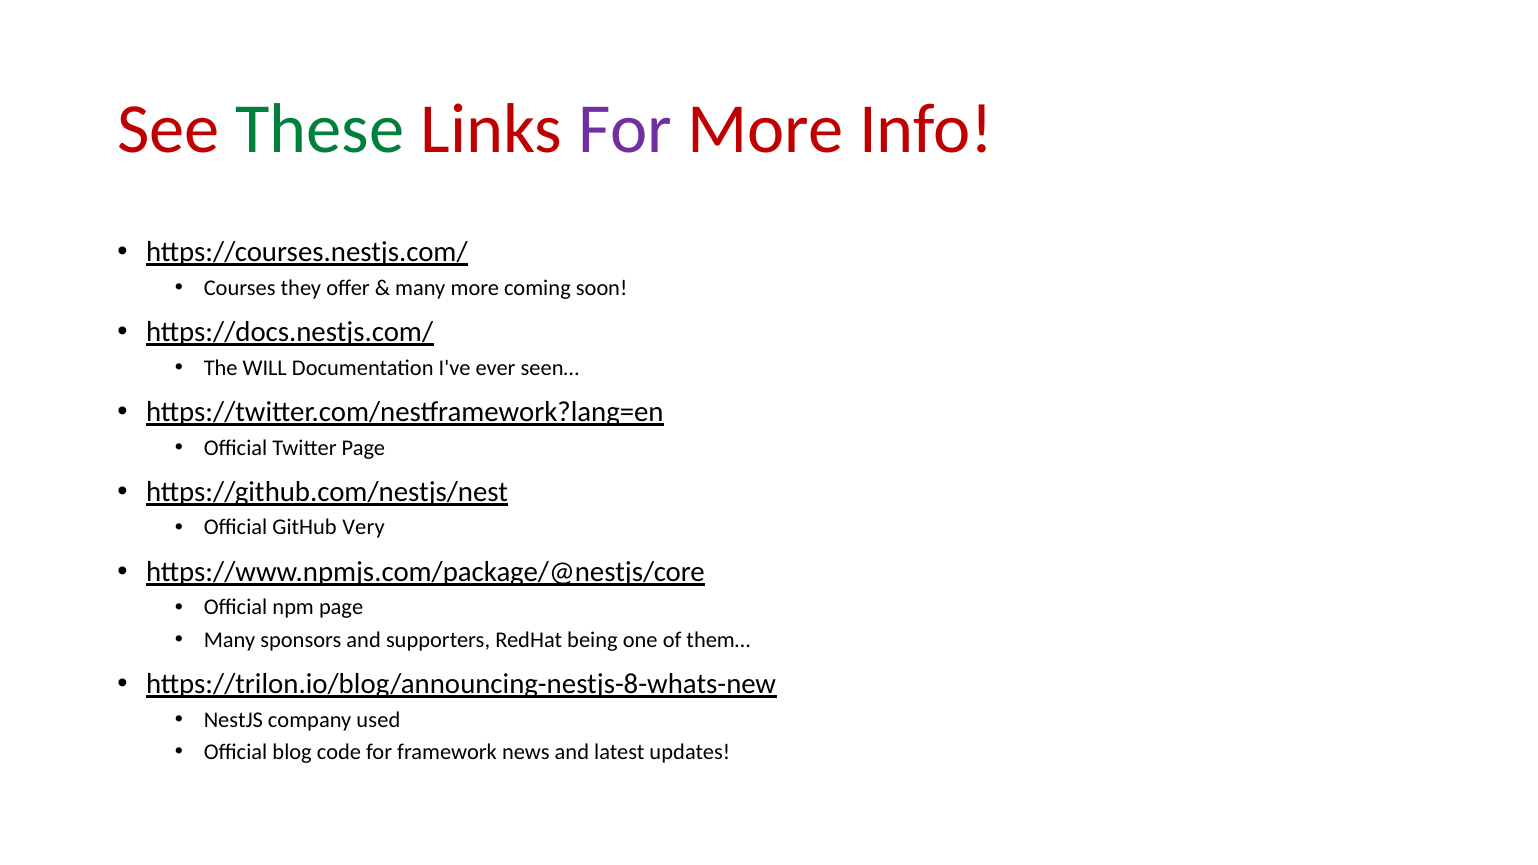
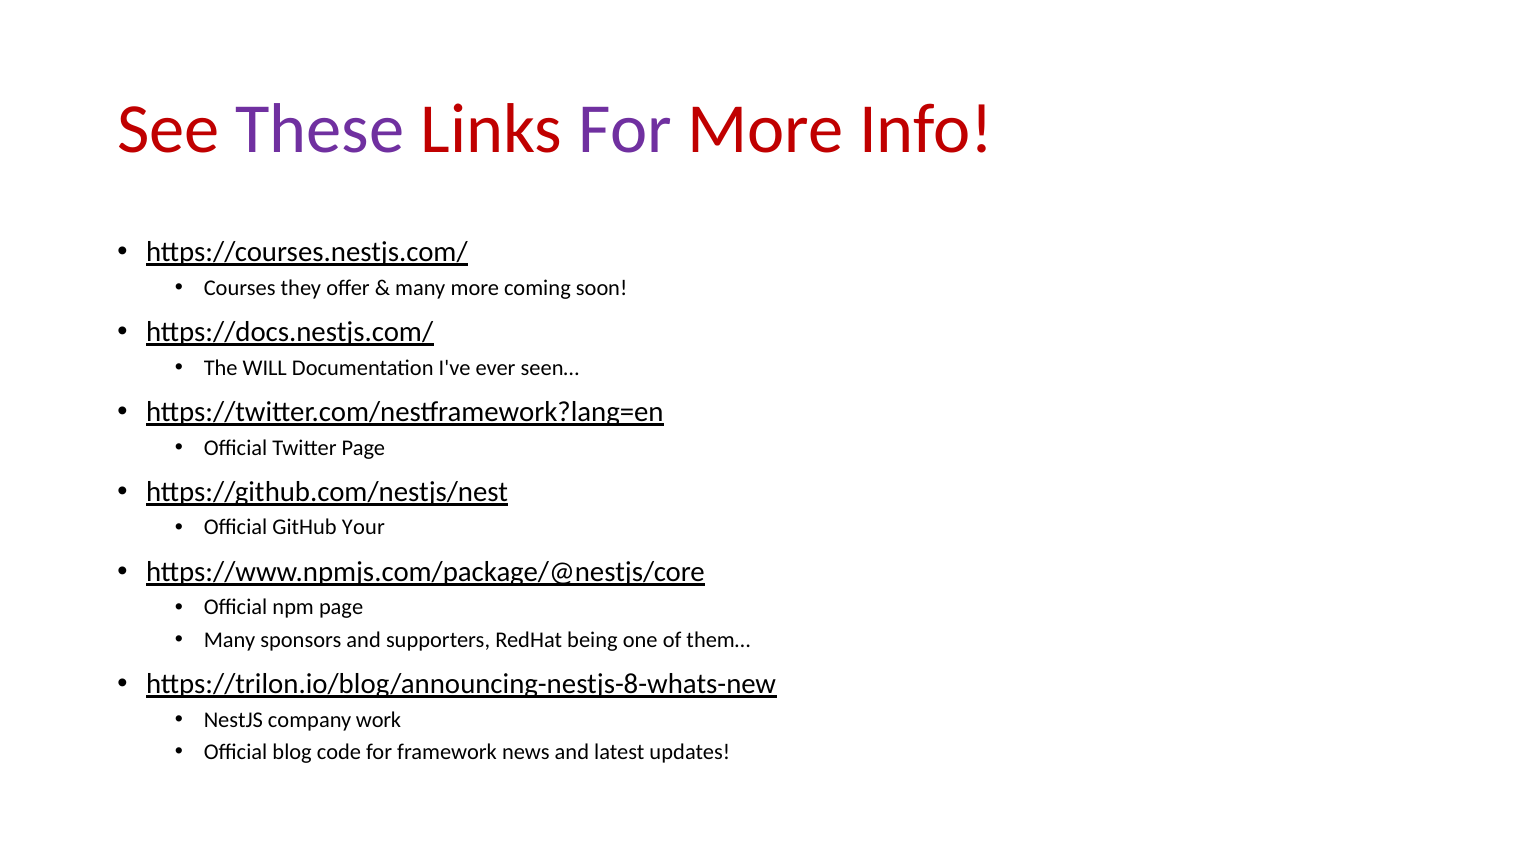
These colour: green -> purple (320, 129)
Very: Very -> Your (363, 528)
used: used -> work (379, 720)
